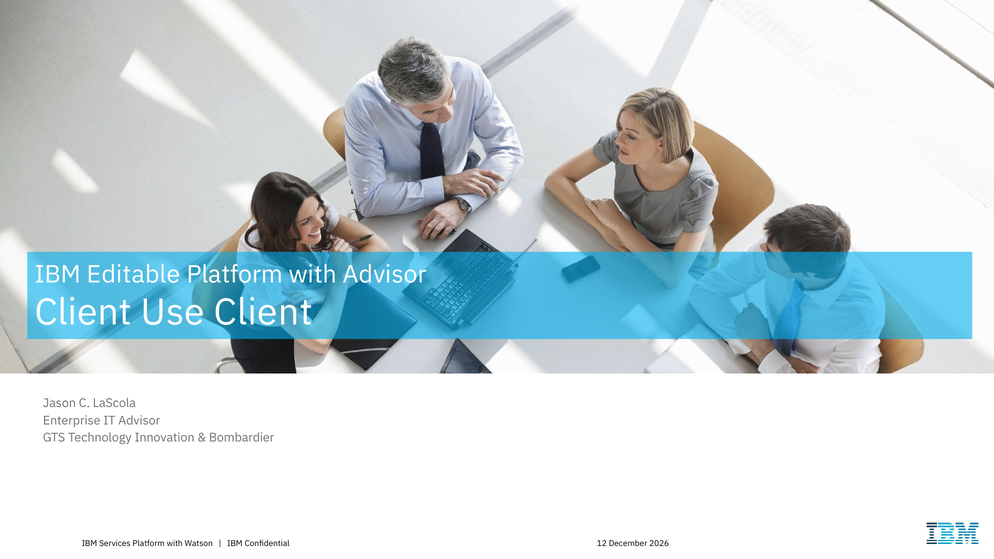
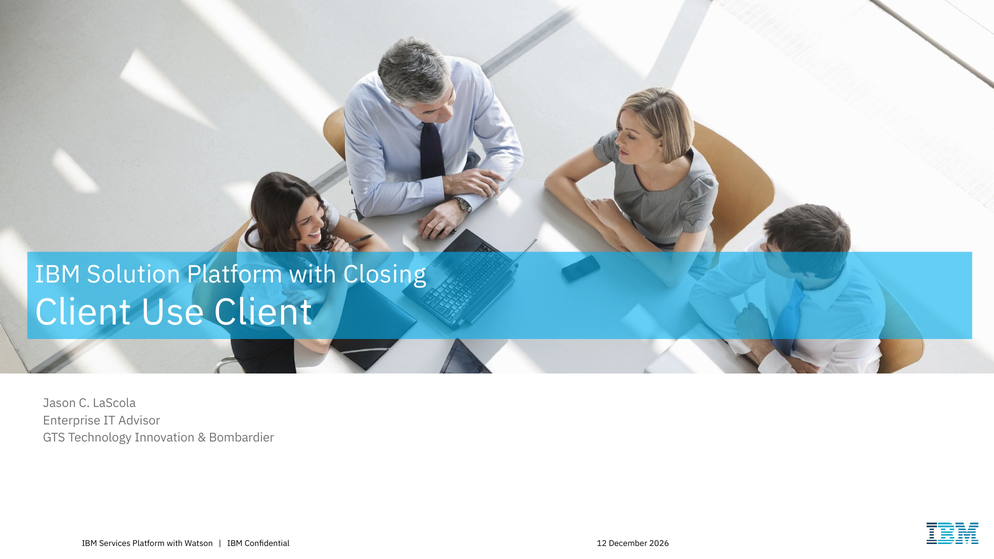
Editable: Editable -> Solution (134, 274)
with Advisor: Advisor -> Closing (385, 274)
